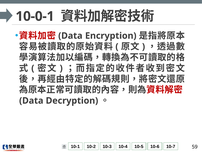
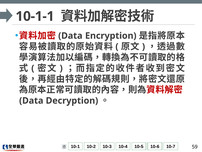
10-0-1: 10-0-1 -> 10-1-1 (35, 16)
